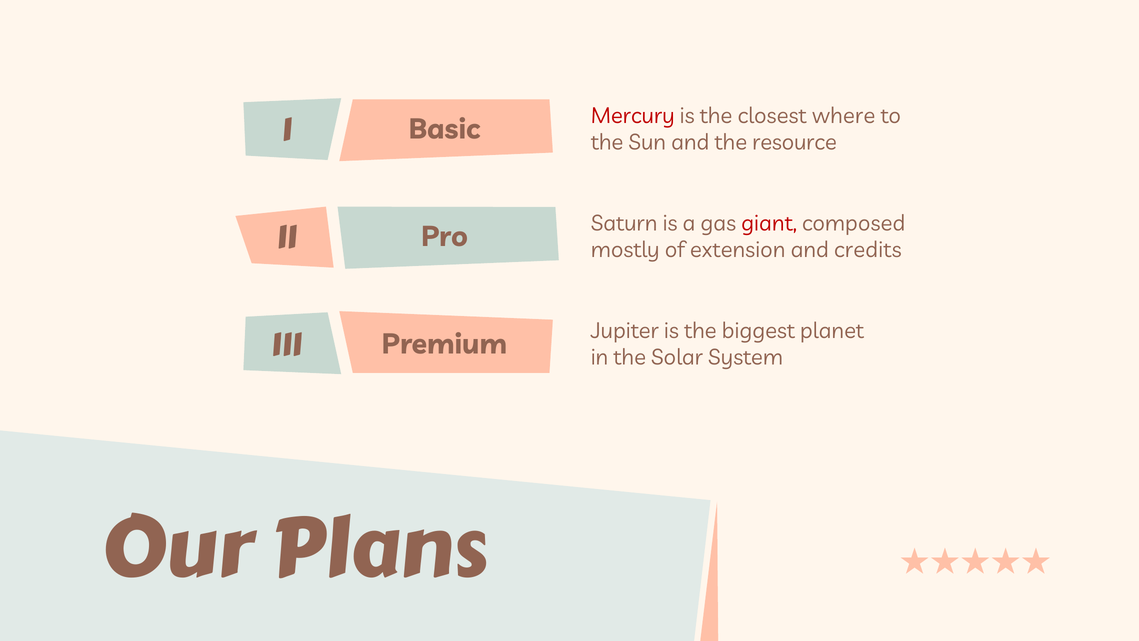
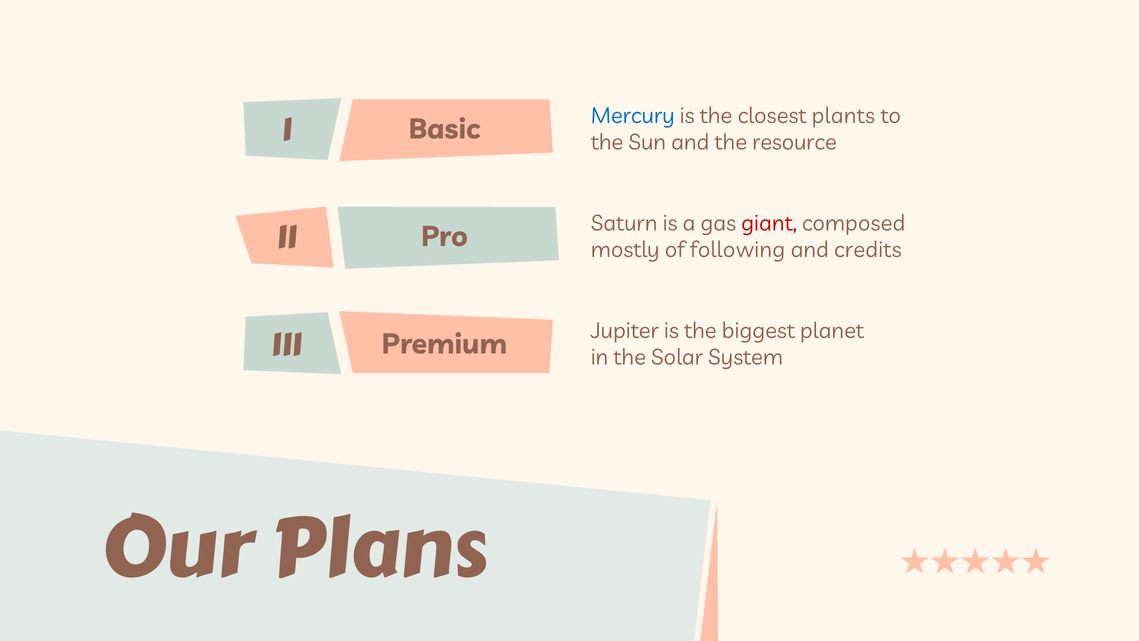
Mercury colour: red -> blue (633, 116)
where: where -> plants (843, 116)
extension: extension -> following (738, 250)
